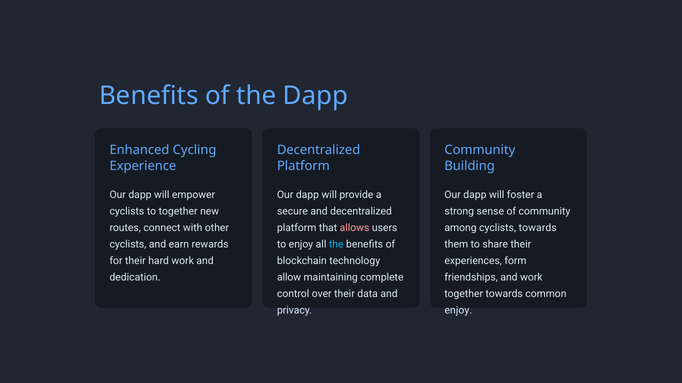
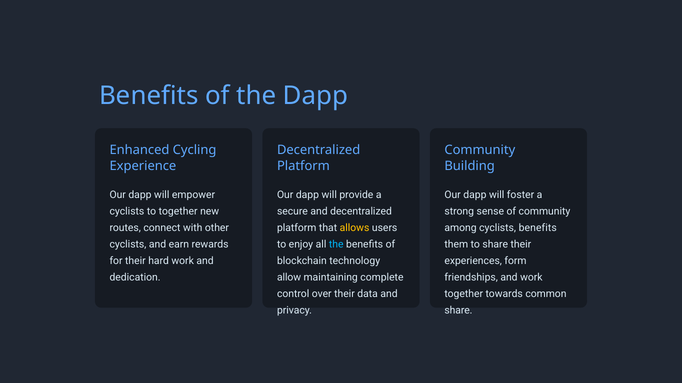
allows colour: pink -> yellow (354, 228)
cyclists towards: towards -> benefits (538, 228)
enjoy: enjoy -> share (458, 311)
